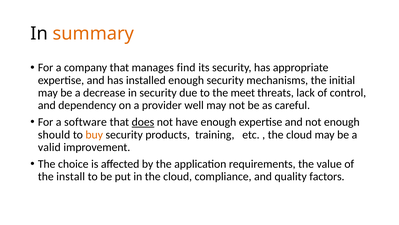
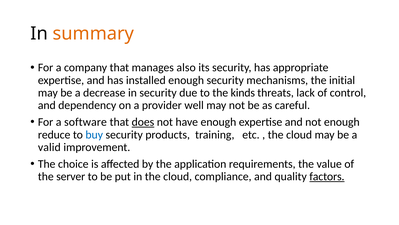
find: find -> also (186, 67)
meet: meet -> kinds (243, 93)
should: should -> reduce (54, 134)
buy colour: orange -> blue (94, 134)
install: install -> server (71, 176)
factors underline: none -> present (327, 176)
